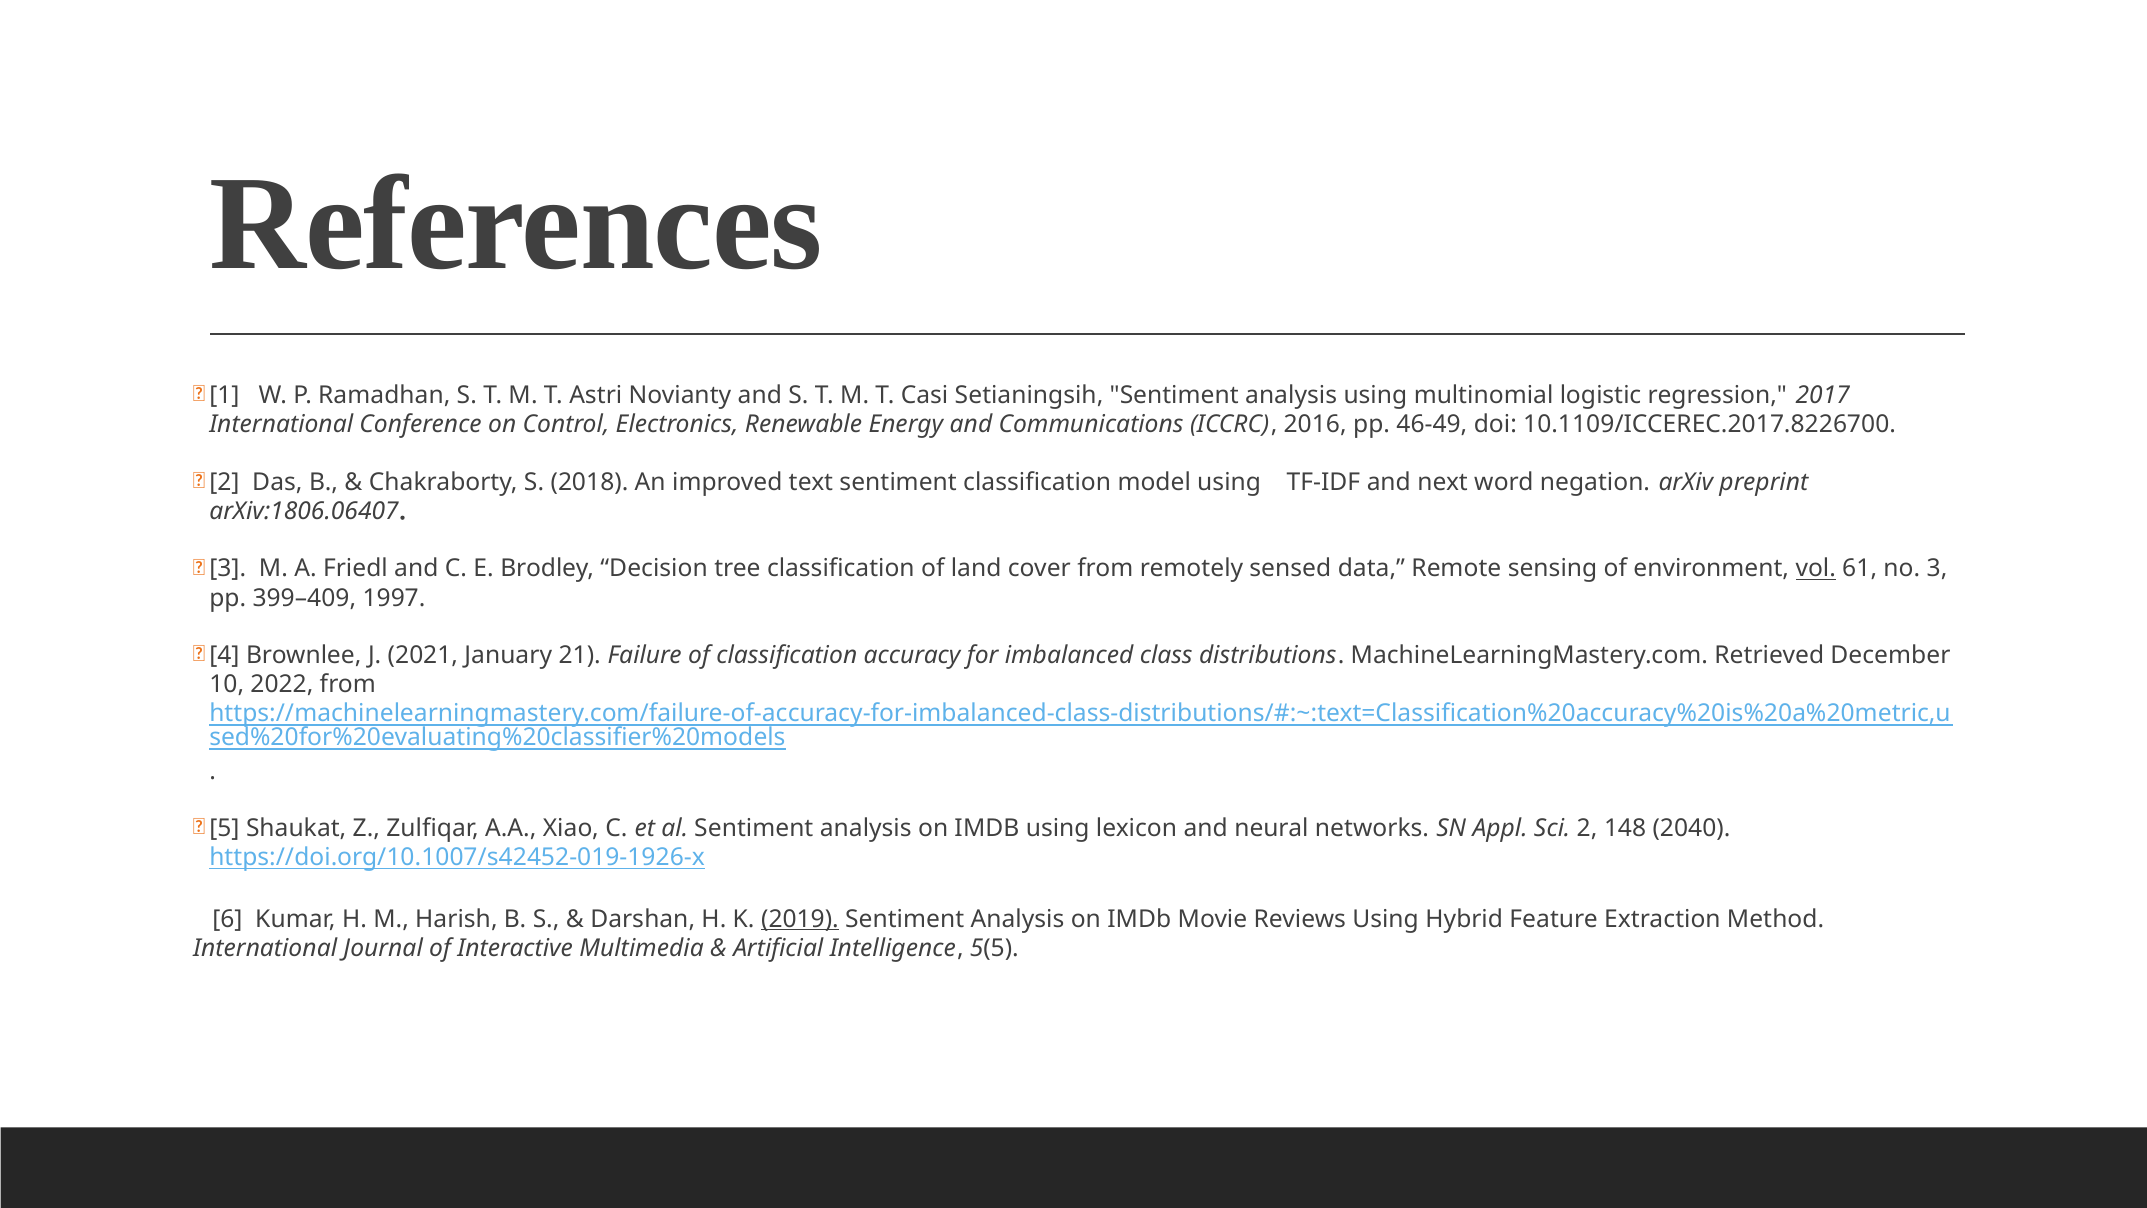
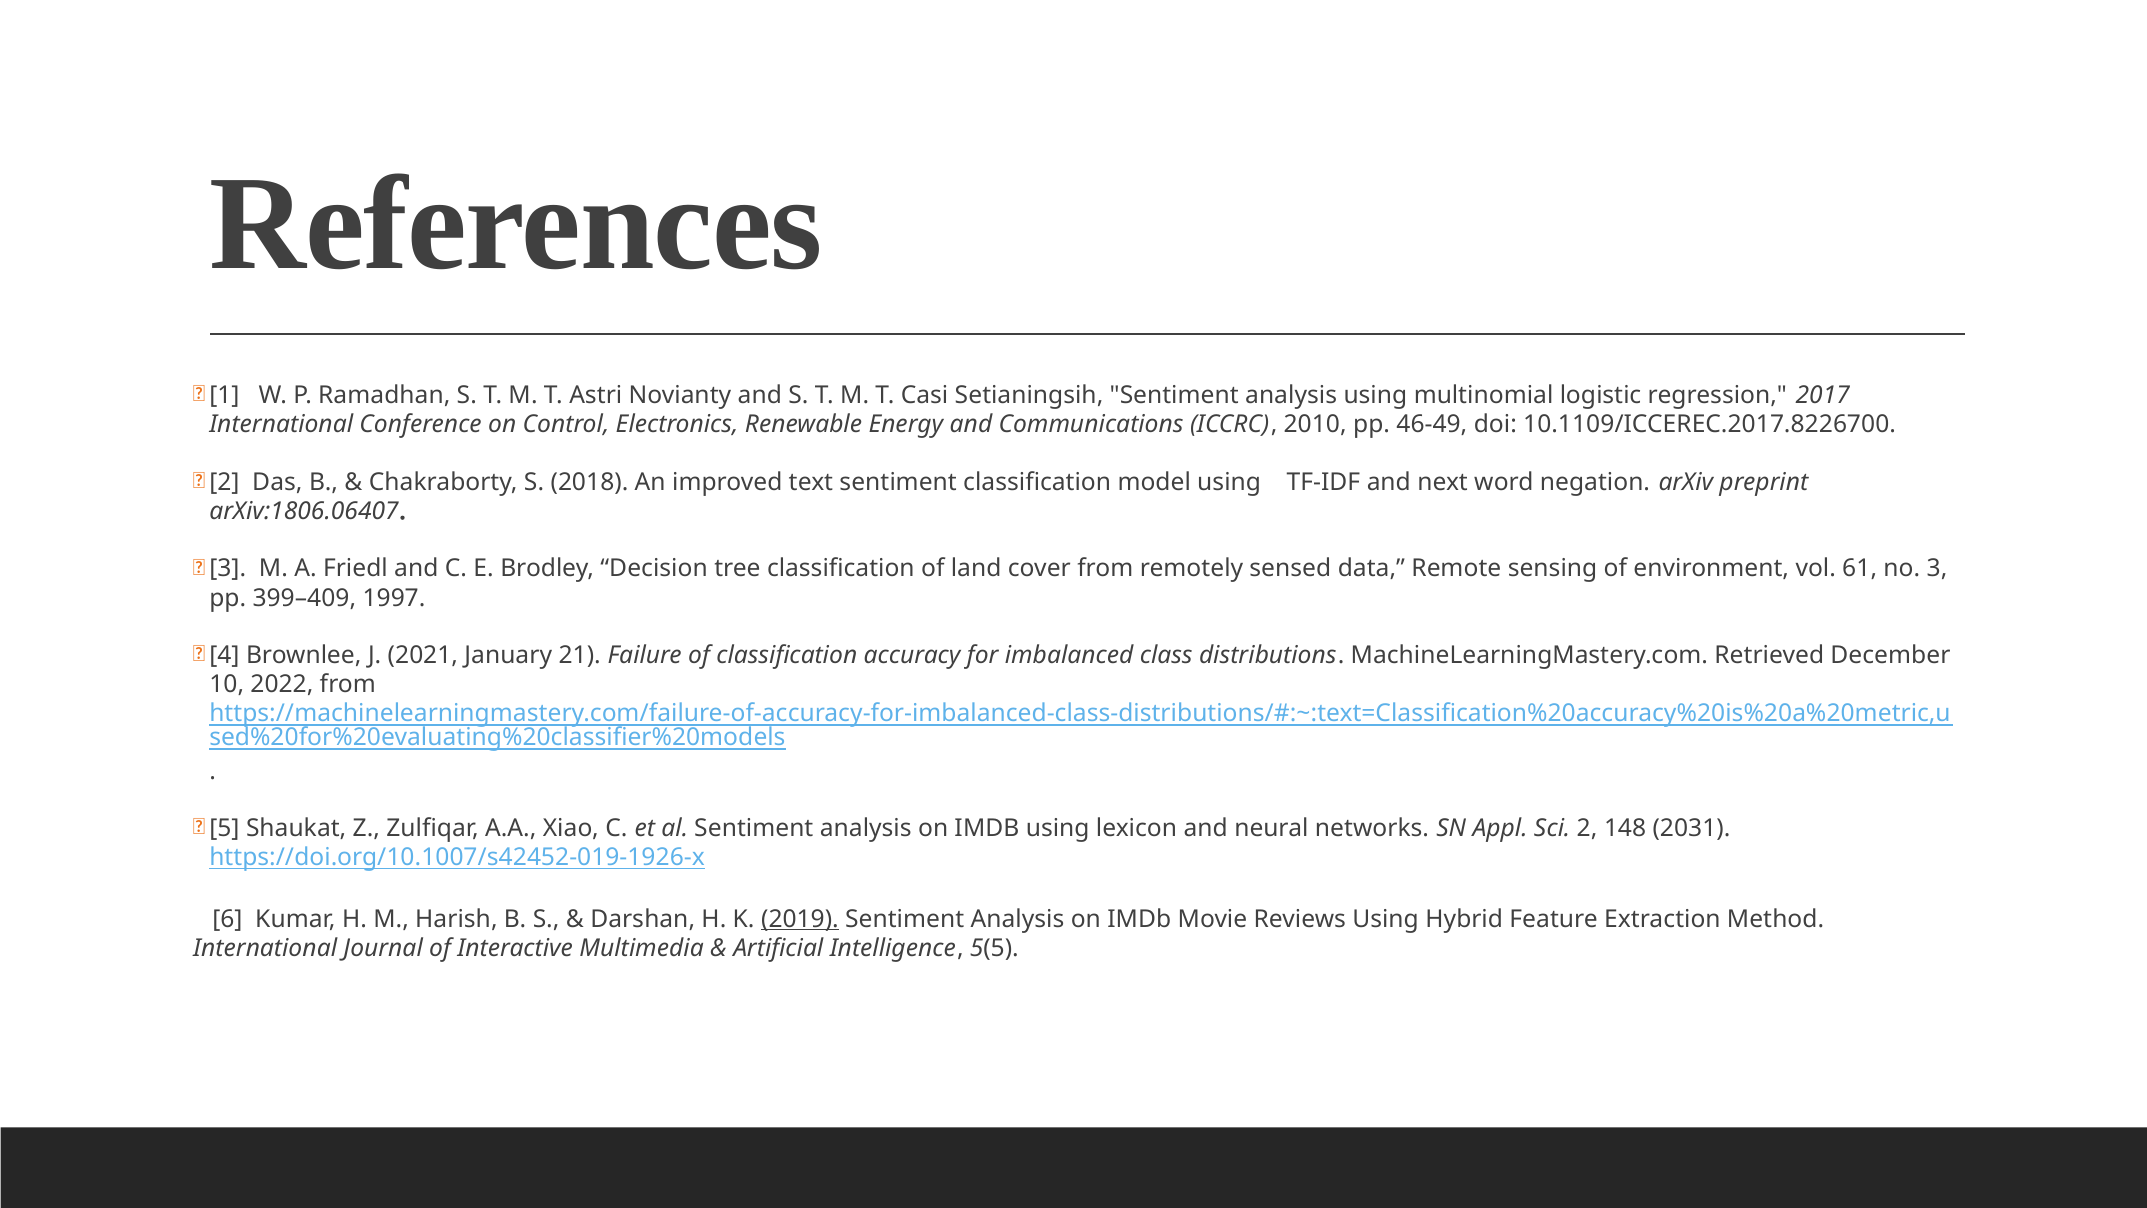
2016: 2016 -> 2010 (1315, 425)
vol underline: present -> none (1816, 569)
2040: 2040 -> 2031 (1691, 828)
